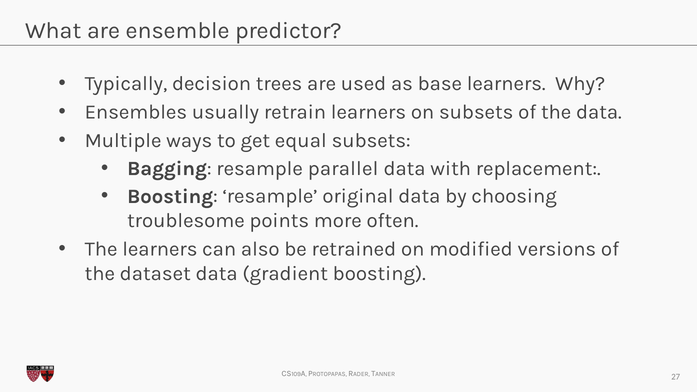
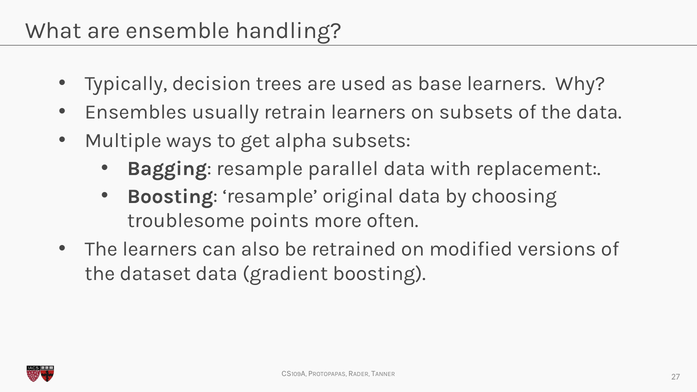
predictor: predictor -> handling (289, 31)
equal: equal -> alpha (301, 141)
